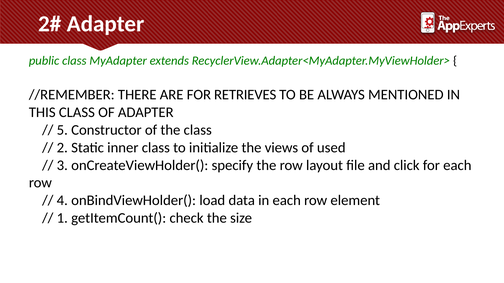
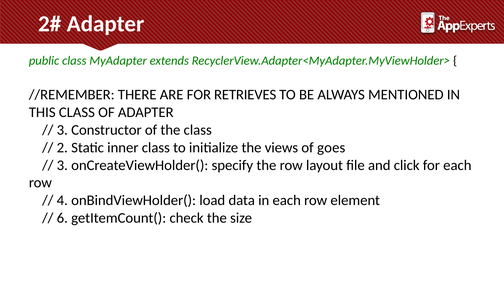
5: 5 -> 3 (62, 130)
used: used -> goes (331, 148)
1: 1 -> 6 (62, 218)
